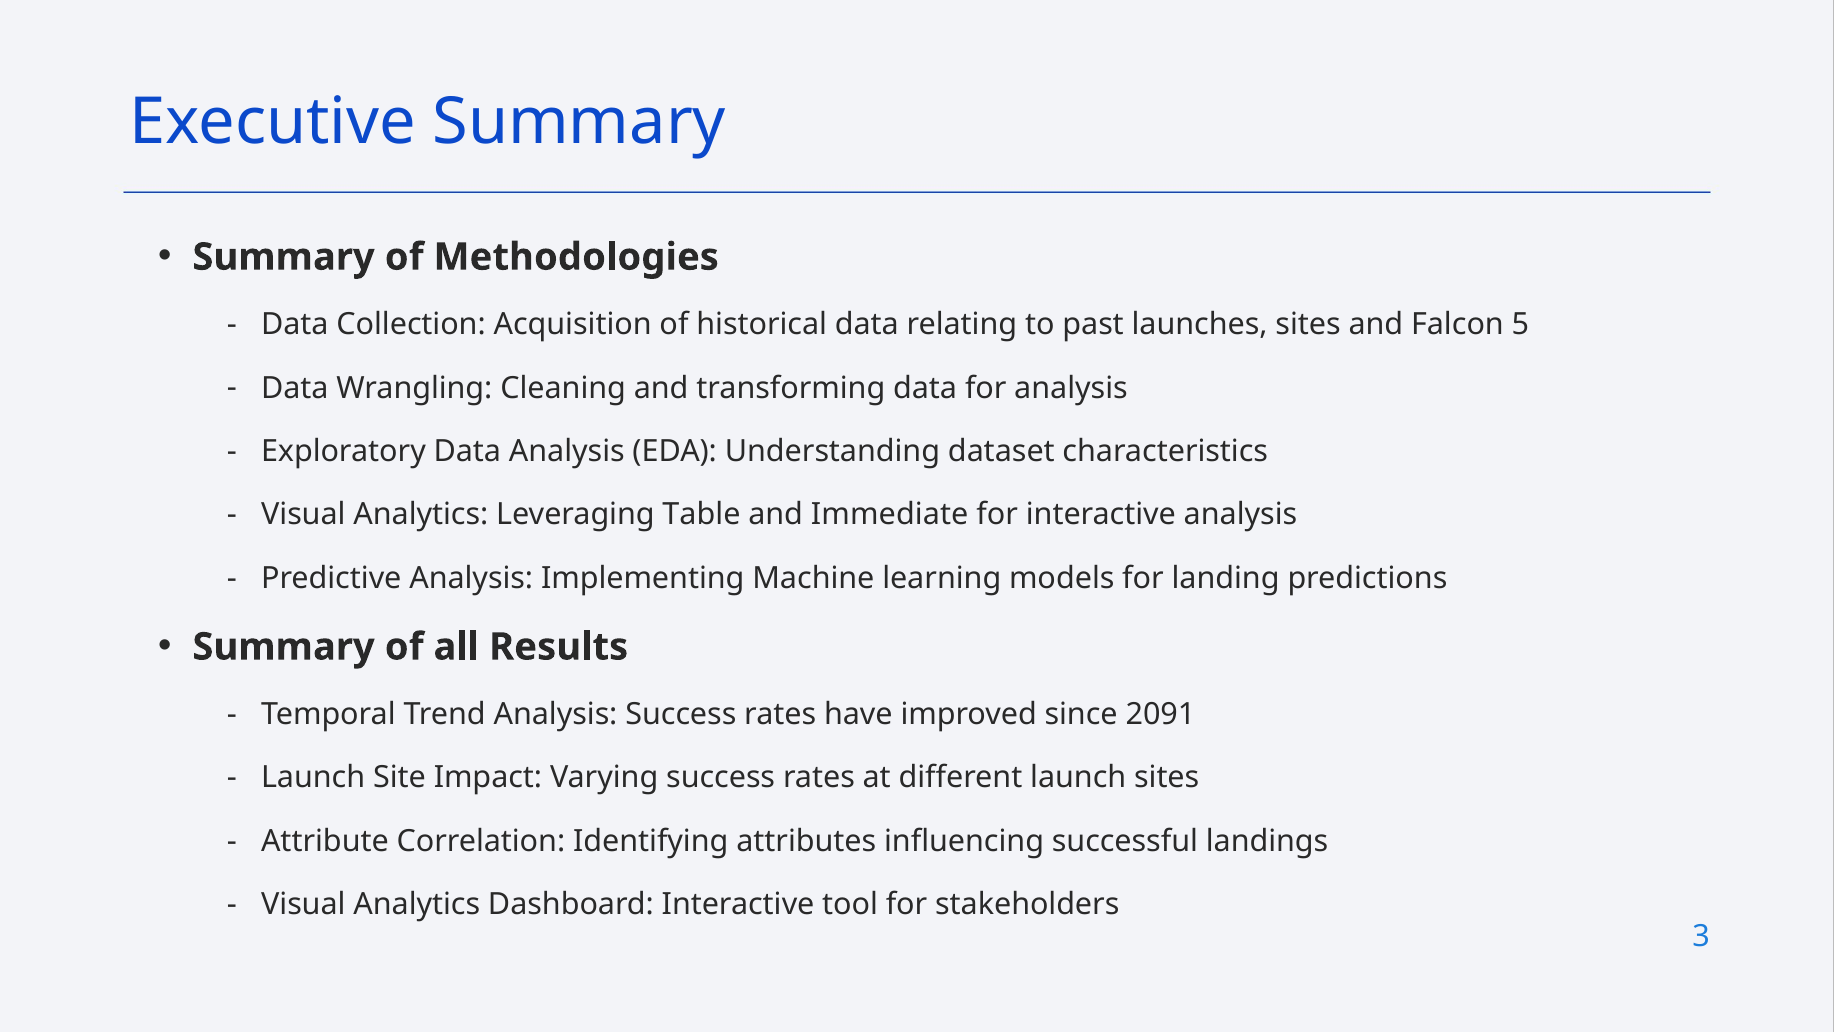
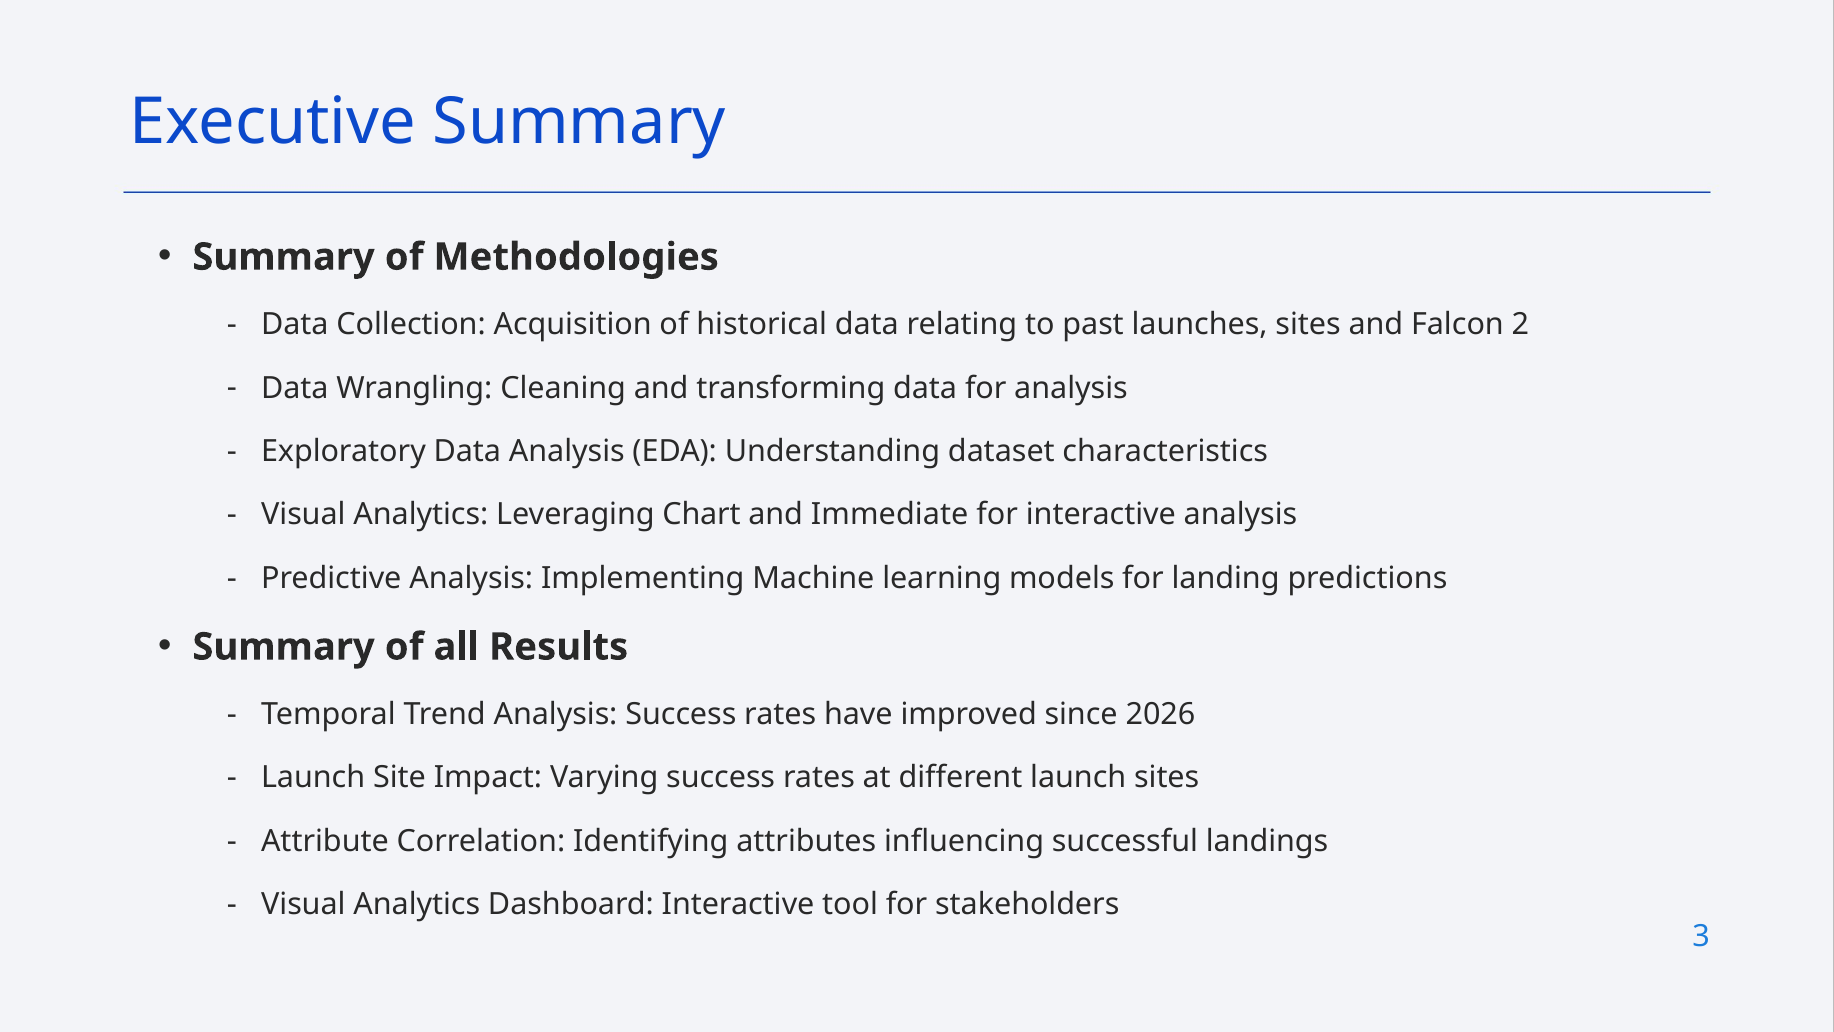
5: 5 -> 2 (1520, 324)
Table: Table -> Chart (702, 515)
2091: 2091 -> 2026 (1160, 714)
